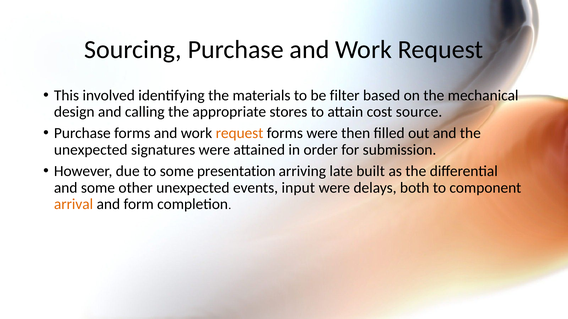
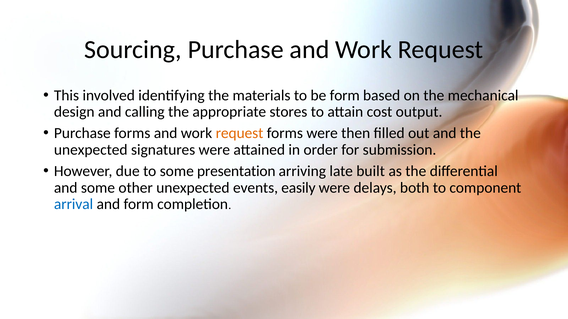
be filter: filter -> form (345, 95)
source: source -> output (419, 112)
input: input -> easily (298, 188)
arrival colour: orange -> blue (74, 205)
